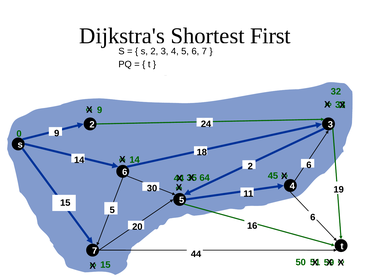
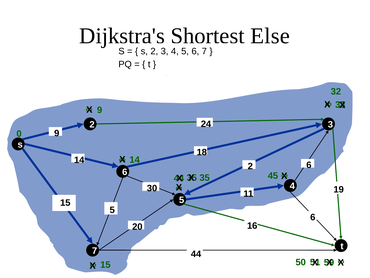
First: First -> Else (270, 36)
64: 64 -> 35 (205, 178)
